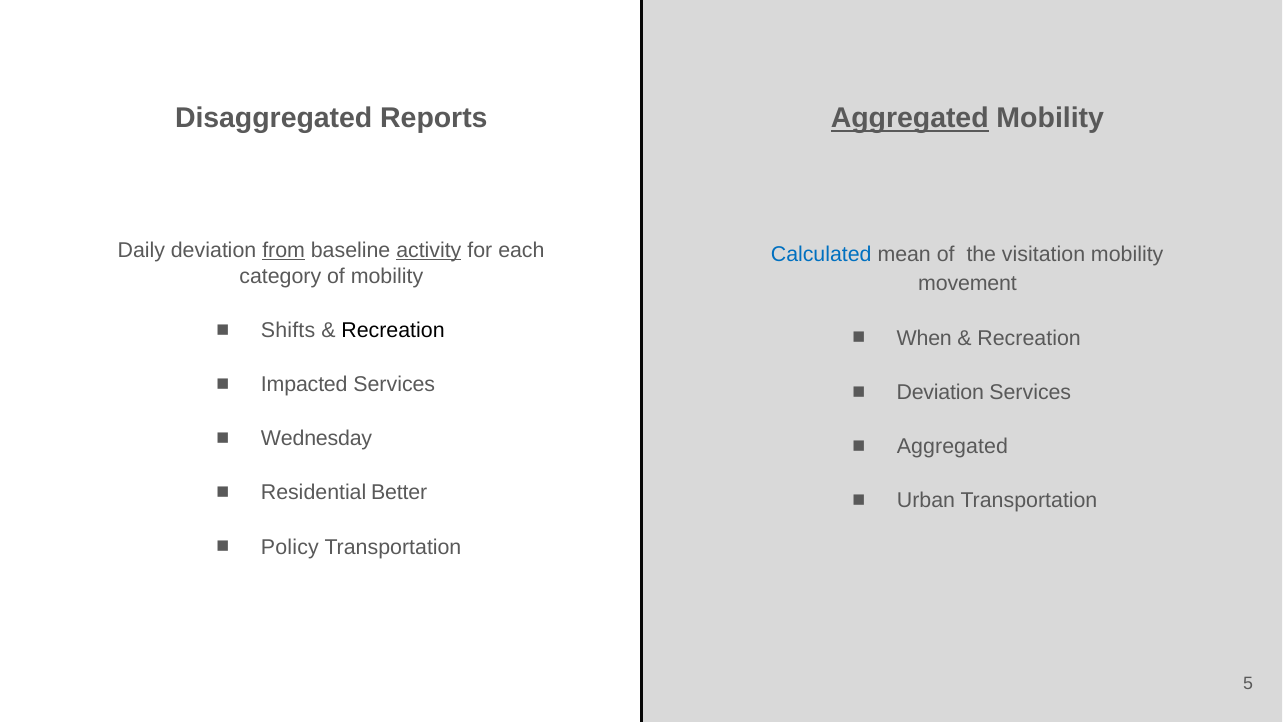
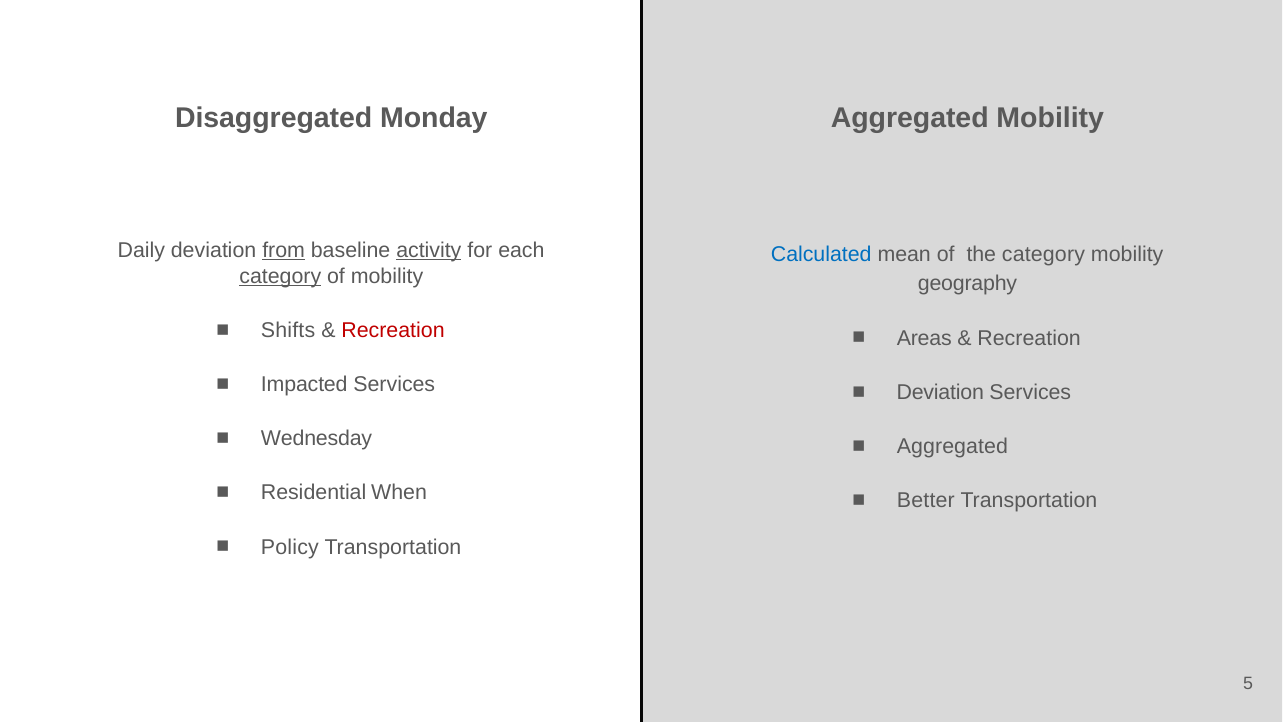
Reports: Reports -> Monday (434, 118)
Aggregated underline: present -> none (910, 118)
the visitation: visitation -> category (1043, 254)
category underline: none -> present (280, 276)
movement: movement -> geography (968, 284)
Recreation colour: black -> red (393, 330)
When: When -> Areas (924, 338)
Better: Better -> When (399, 493)
Urban: Urban -> Better (926, 500)
